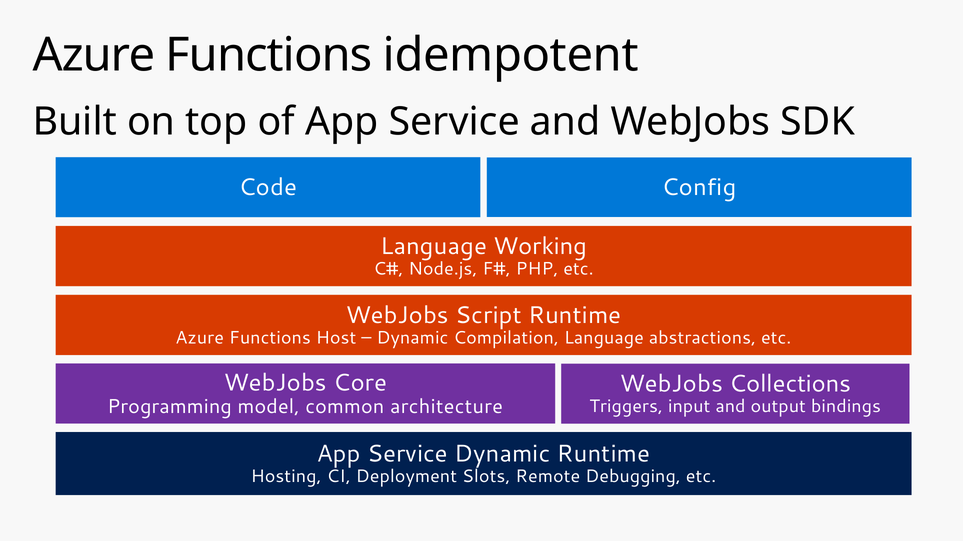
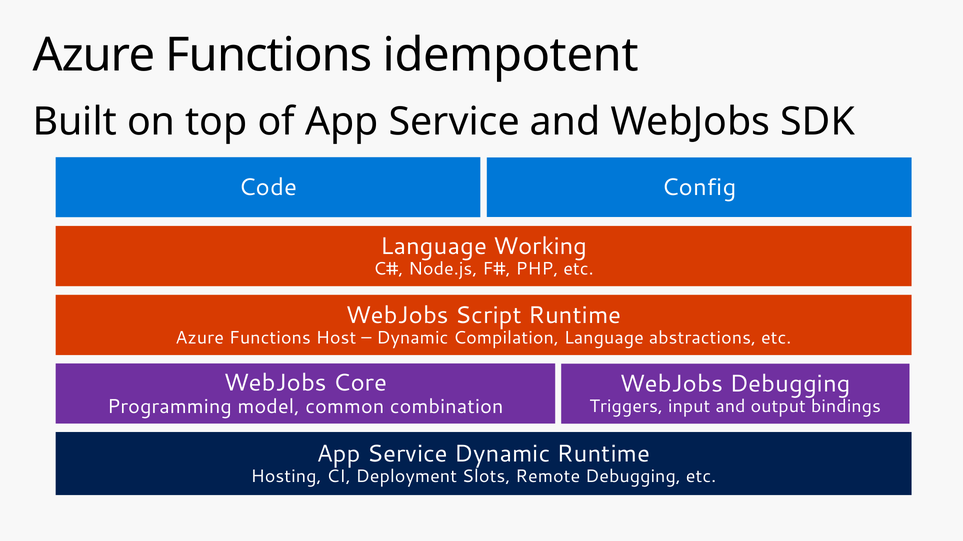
WebJobs Collections: Collections -> Debugging (790, 384)
architecture: architecture -> combination (447, 407)
